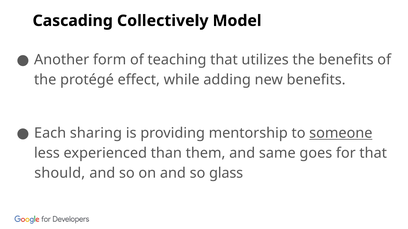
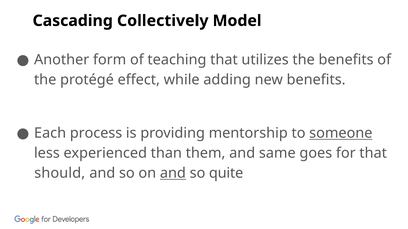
sharing: sharing -> process (96, 133)
and underline: none -> present (173, 173)
glass: glass -> quite (226, 173)
